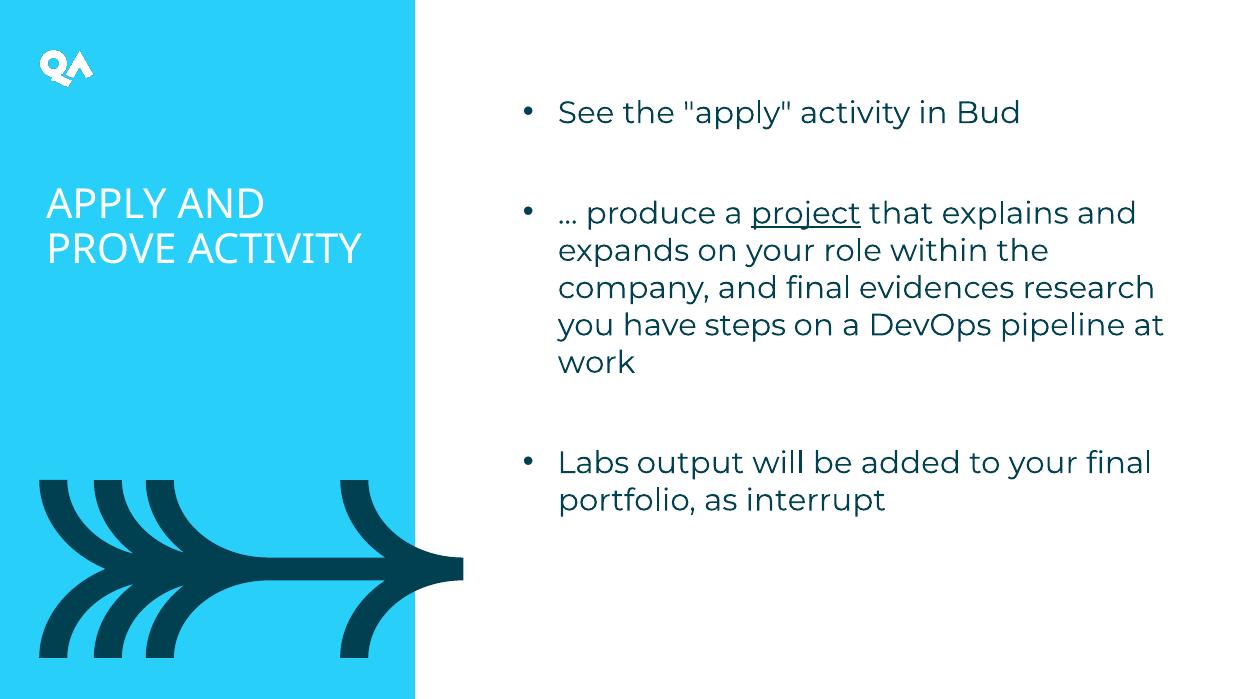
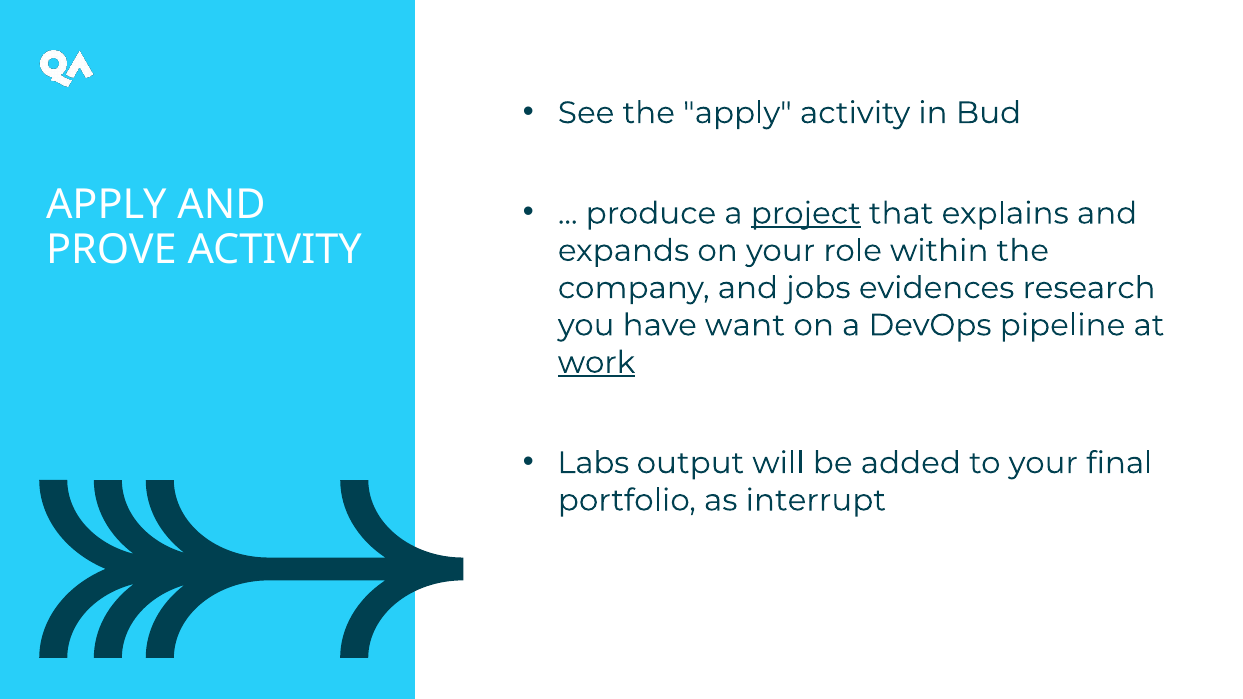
and final: final -> jobs (818, 288)
steps: steps -> want (745, 325)
work underline: none -> present (596, 363)
